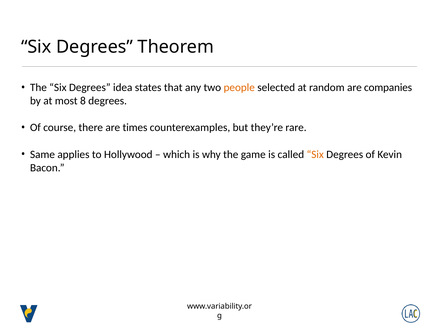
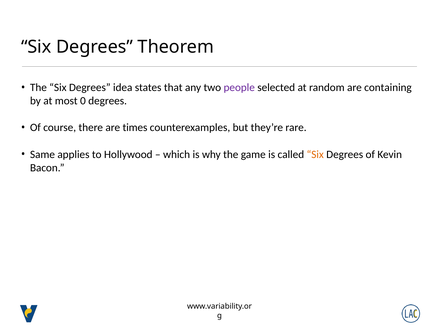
people colour: orange -> purple (239, 88)
companies: companies -> containing (388, 88)
8: 8 -> 0 (83, 101)
